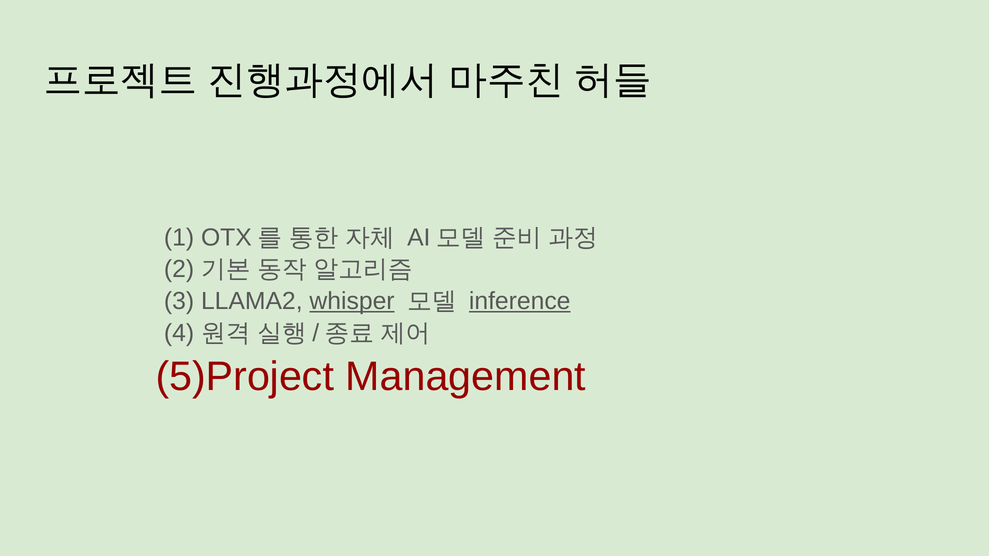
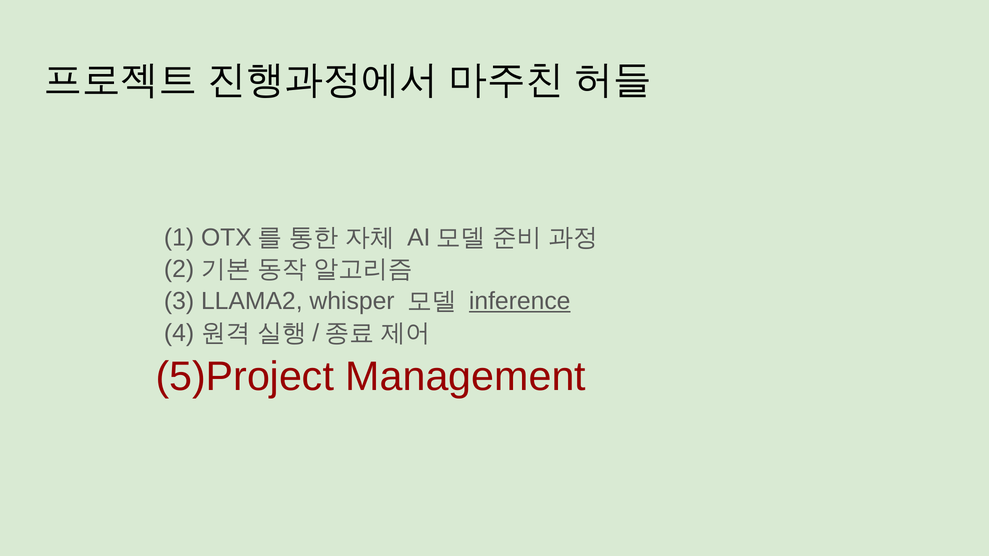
whisper underline: present -> none (352, 301)
